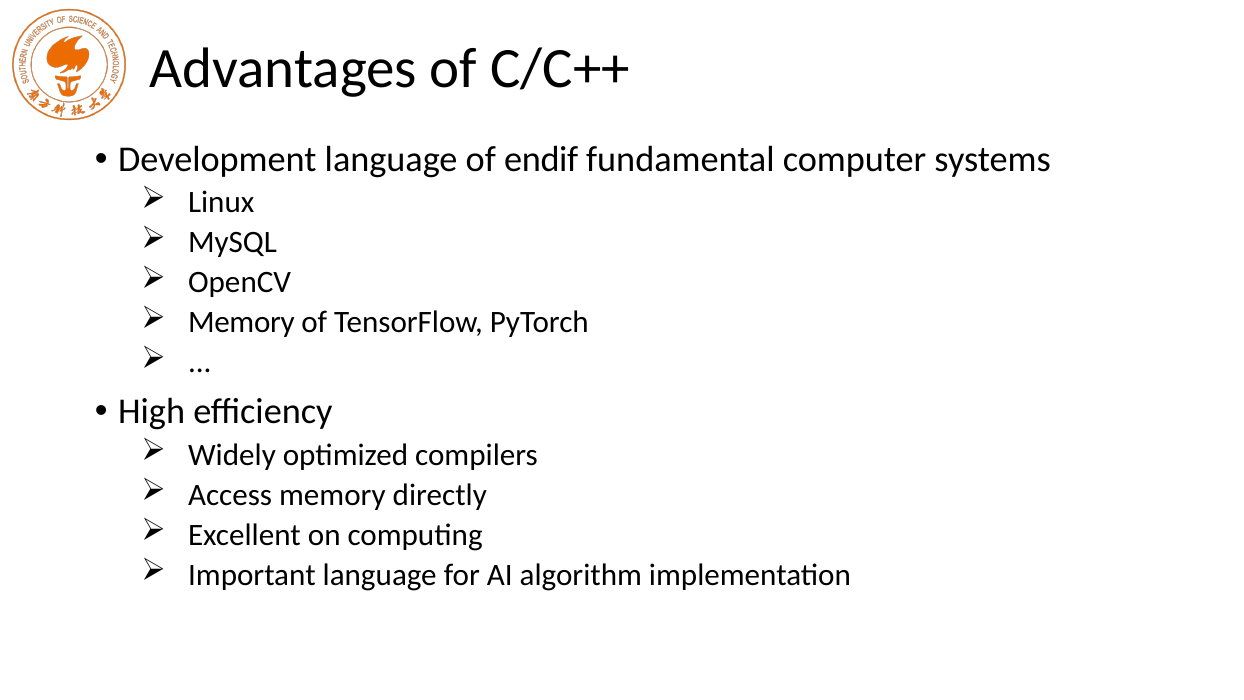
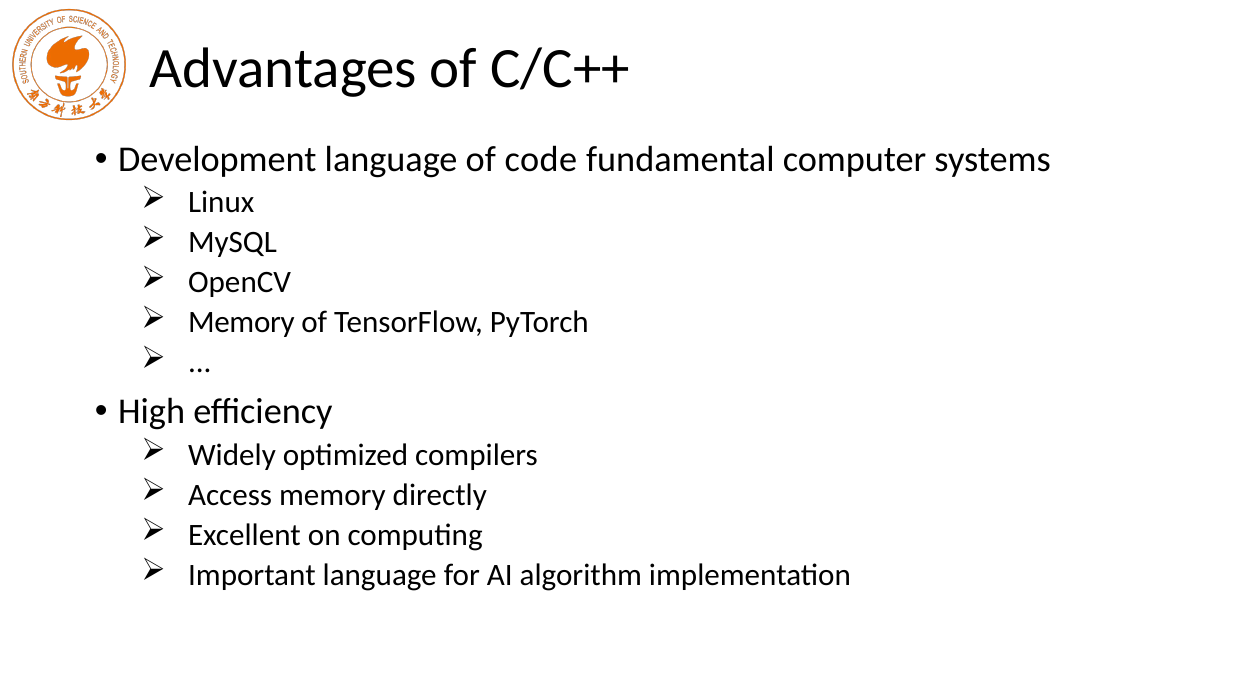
endif: endif -> code (541, 159)
